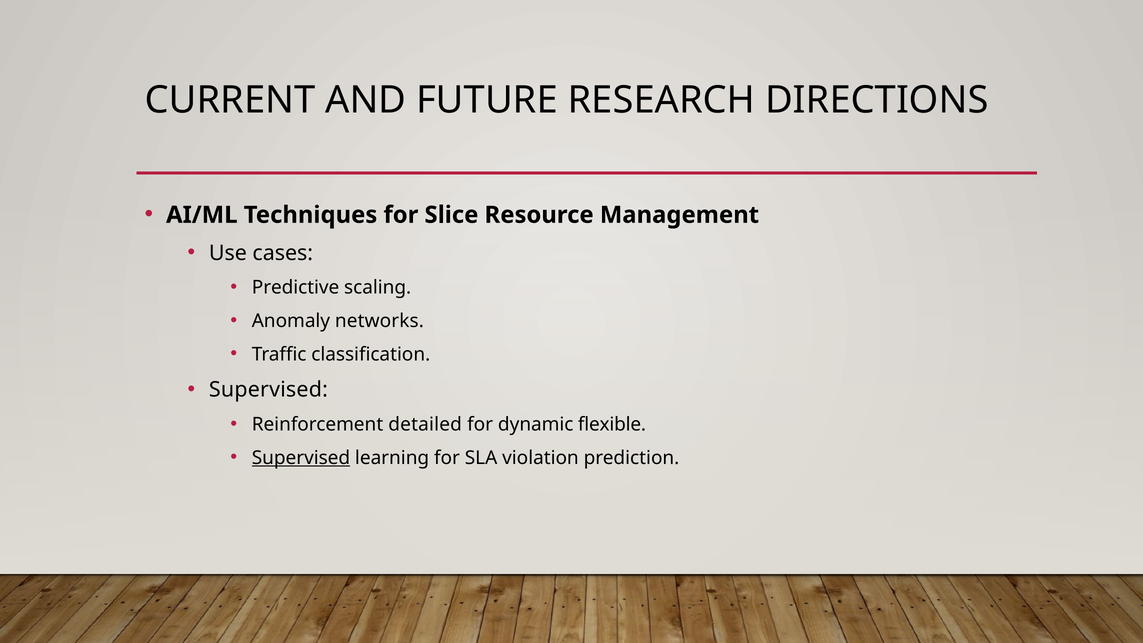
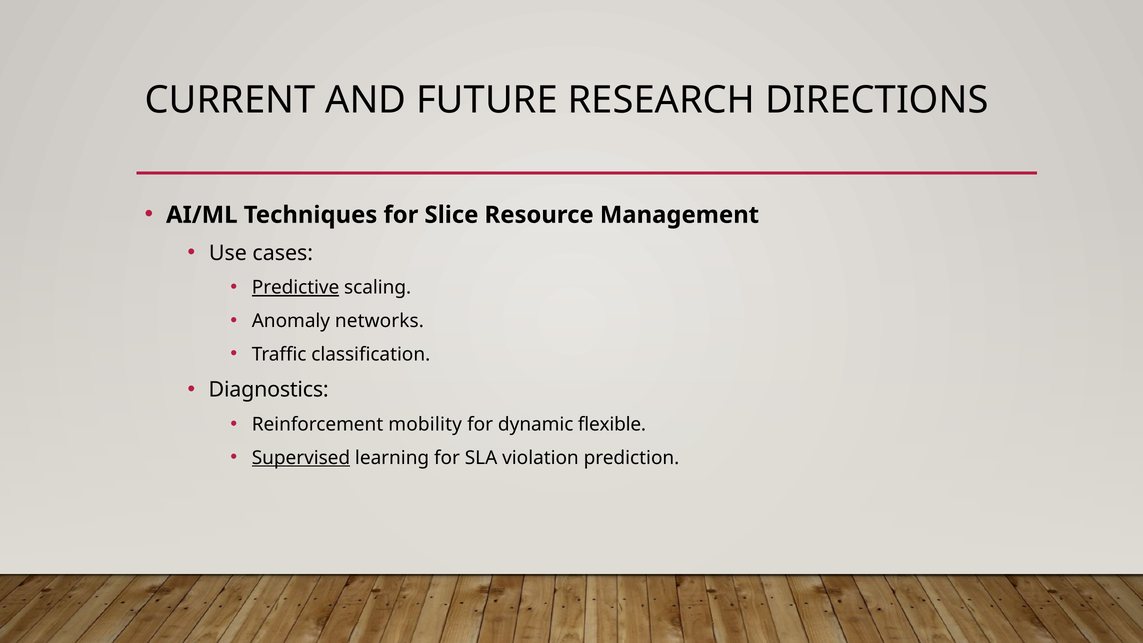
Predictive underline: none -> present (296, 288)
Supervised: Supervised -> Diagnostics (269, 390)
detailed: detailed -> mobility (425, 424)
